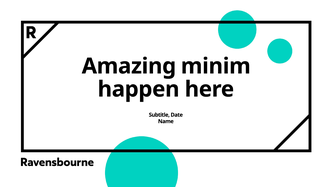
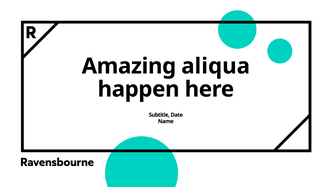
minim: minim -> aliqua (216, 66)
